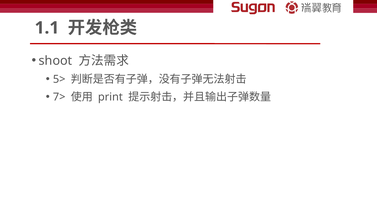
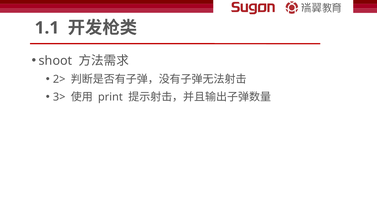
5>: 5> -> 2> (59, 79)
7>: 7> -> 3> (59, 97)
